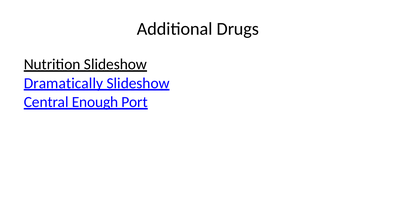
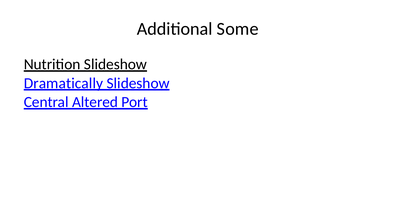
Drugs: Drugs -> Some (238, 29)
Enough: Enough -> Altered (95, 102)
